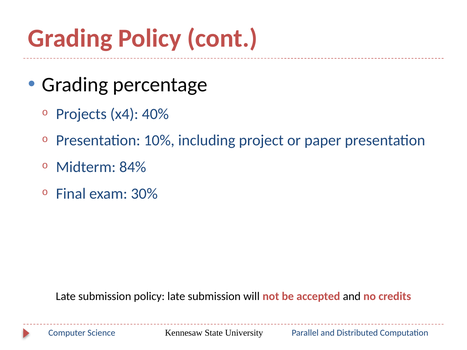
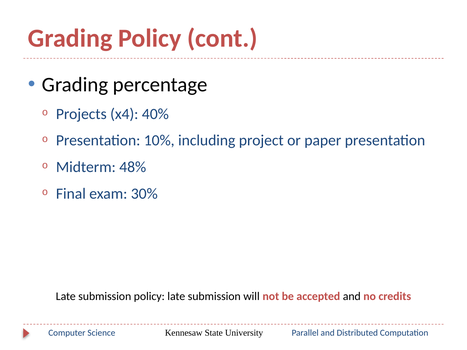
84%: 84% -> 48% (133, 167)
